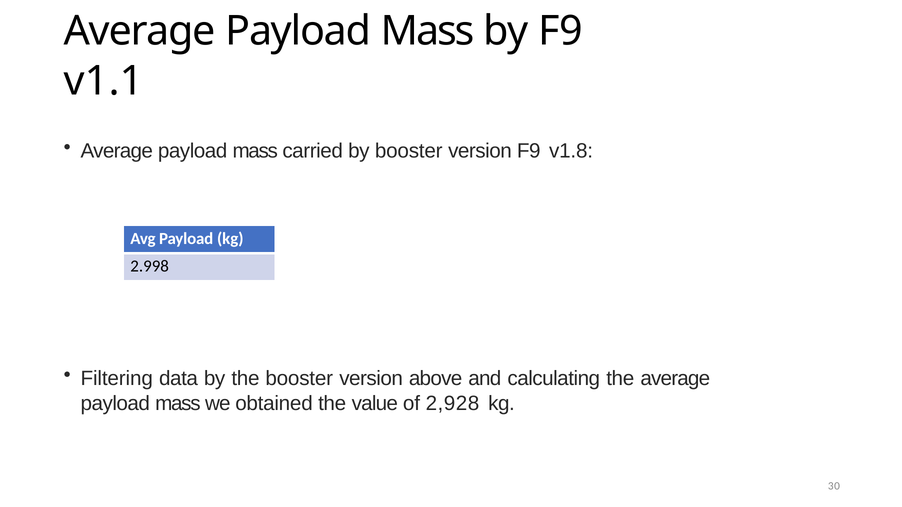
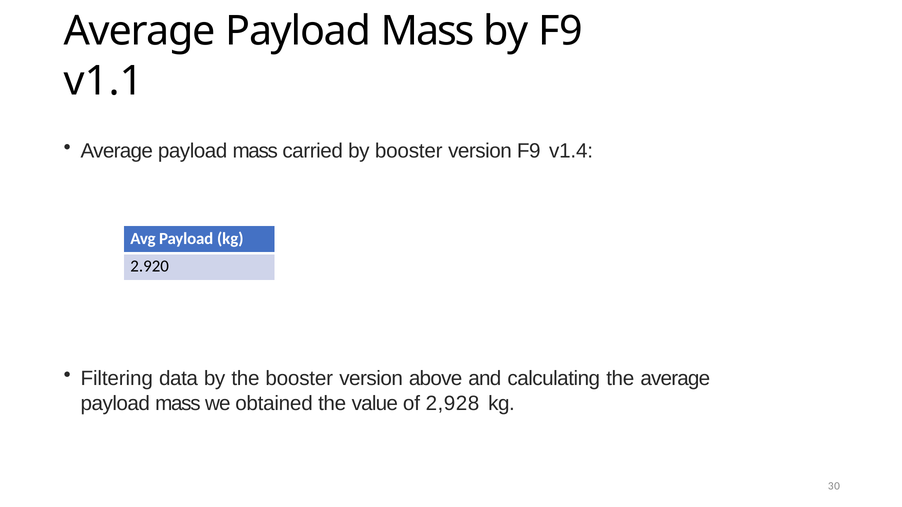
v1.8: v1.8 -> v1.4 (571, 151)
2.998: 2.998 -> 2.920 (150, 266)
